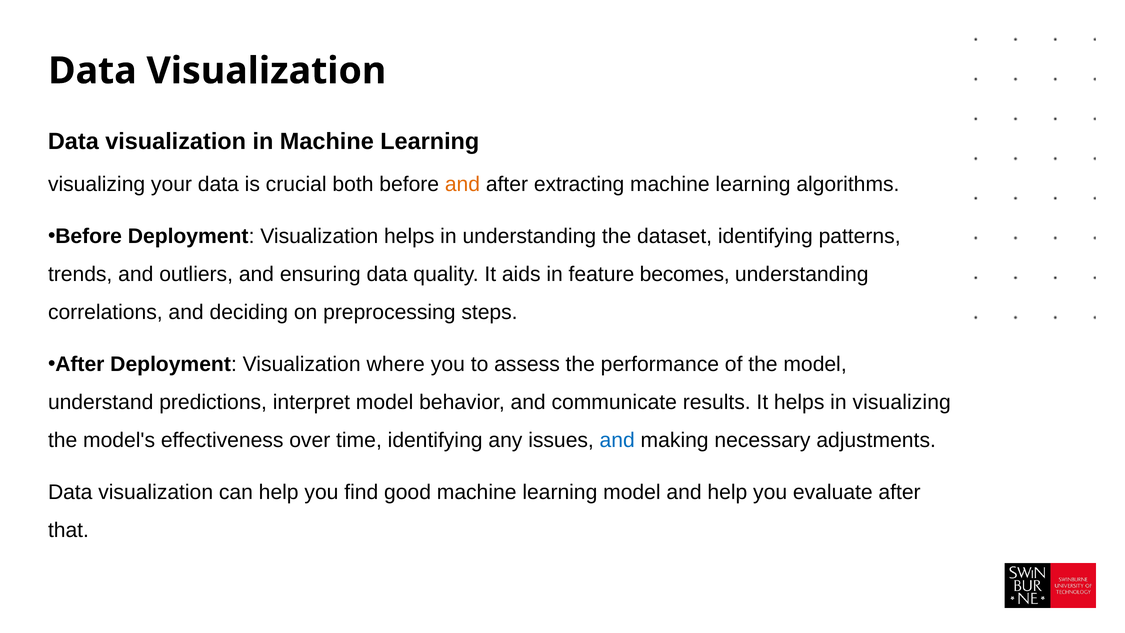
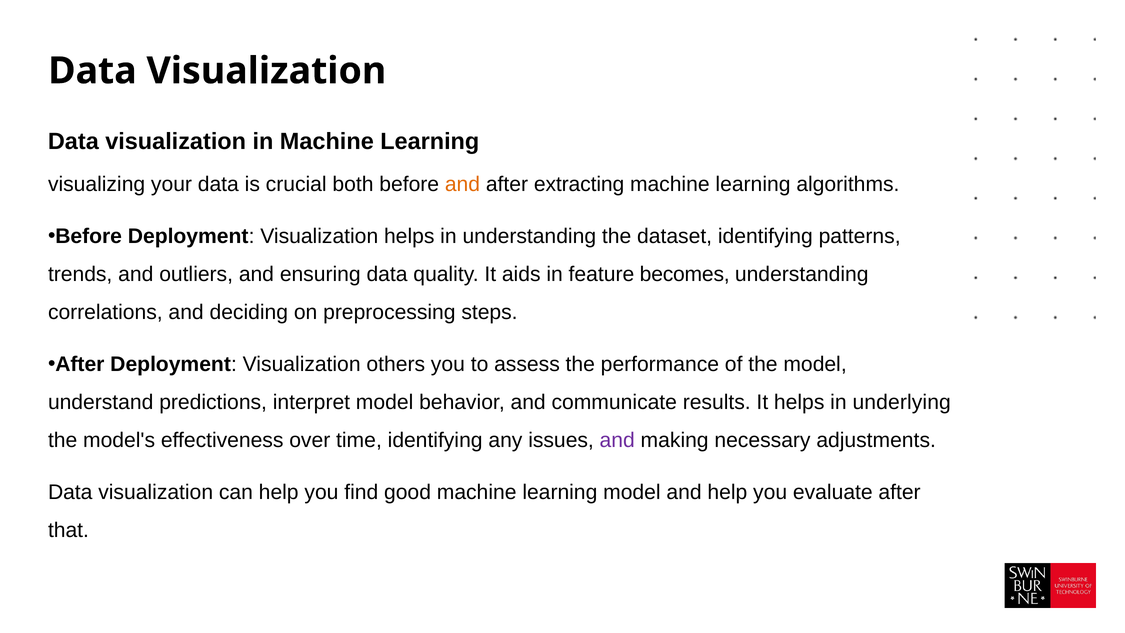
where: where -> others (396, 364)
in visualizing: visualizing -> underlying (902, 402)
and colour: blue -> purple (617, 440)
